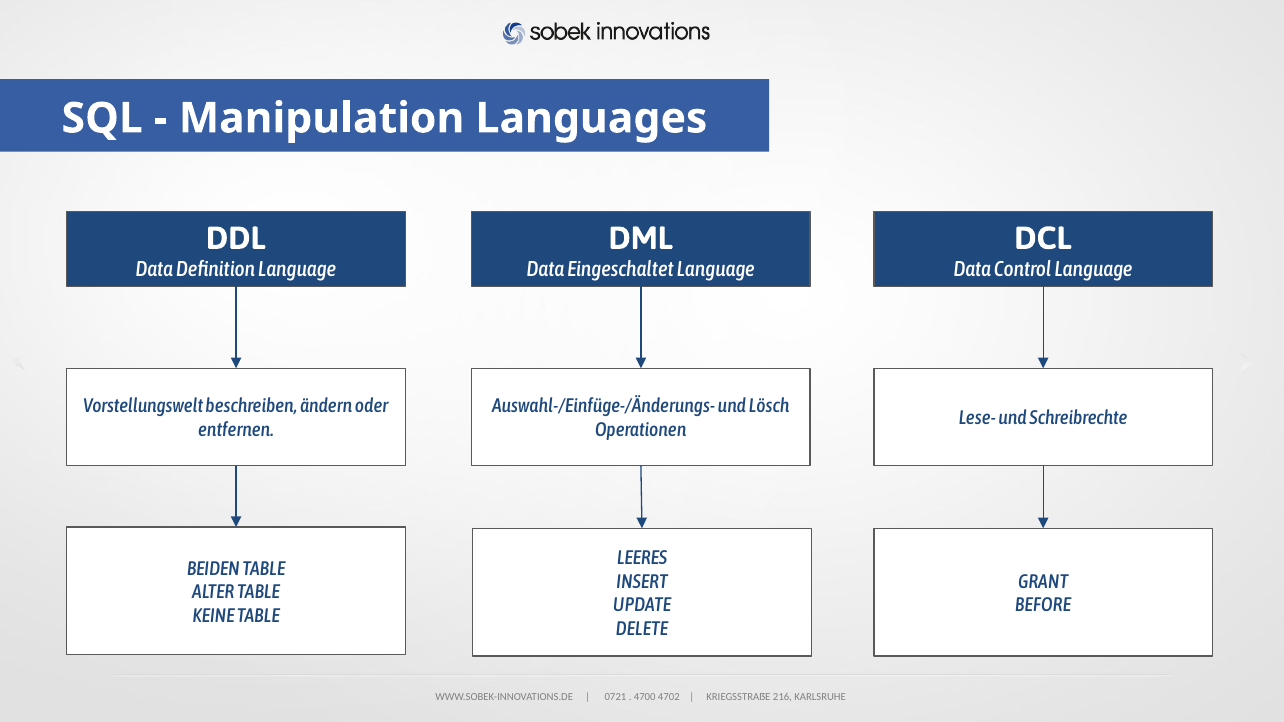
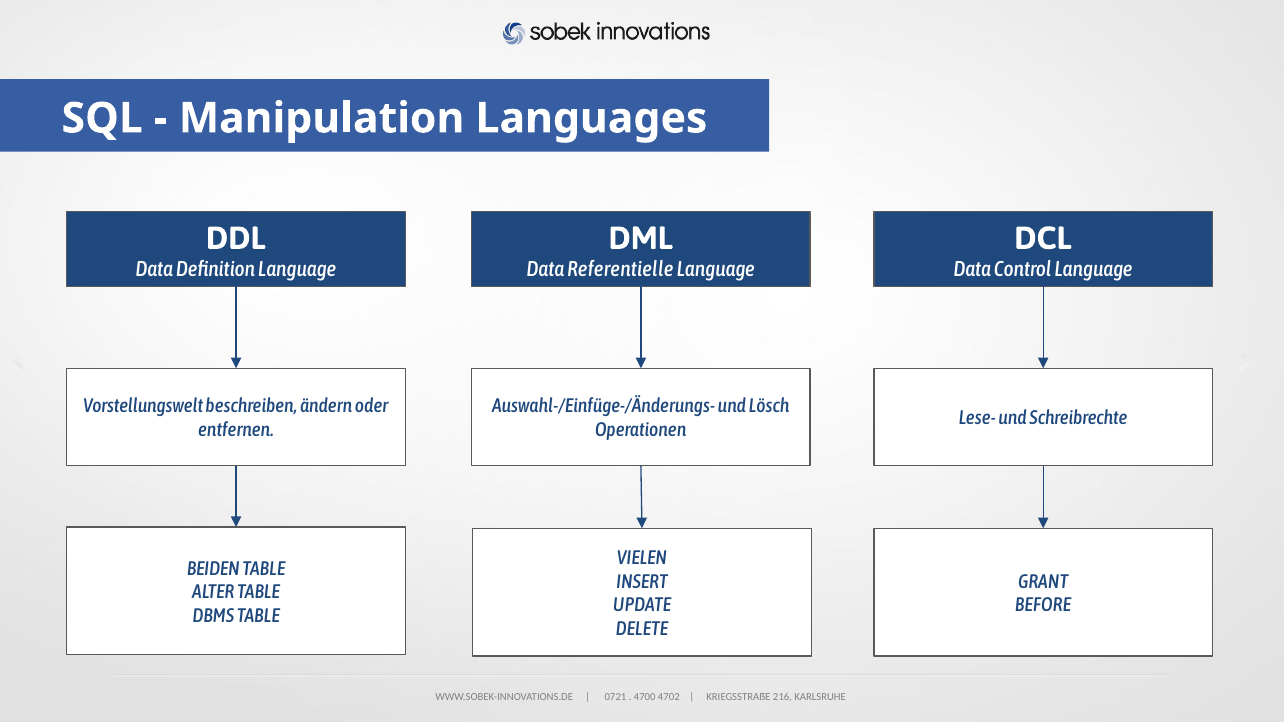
Eingeschaltet: Eingeschaltet -> Referentielle (620, 270)
LEERES: LEERES -> VIELEN (642, 558)
KEINE: KEINE -> DBMS (213, 616)
